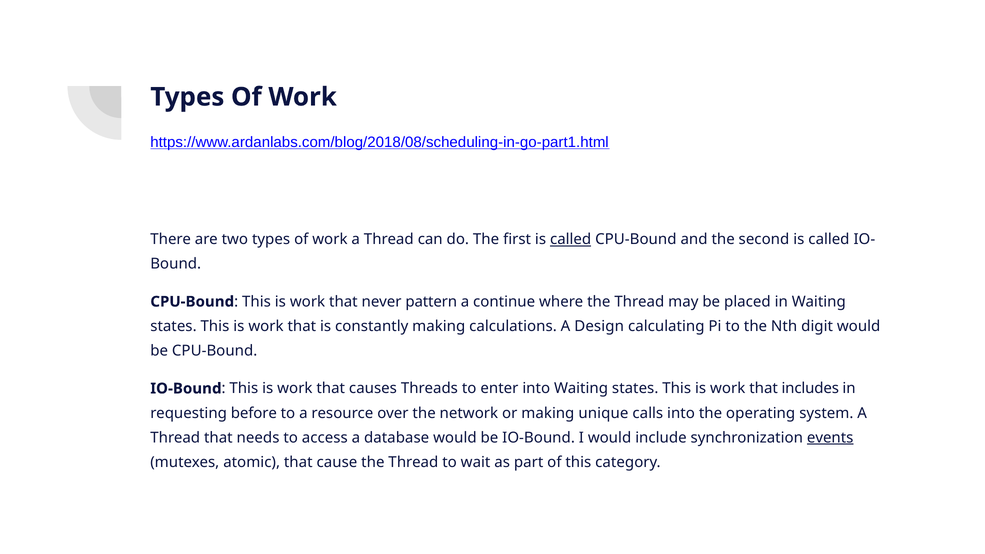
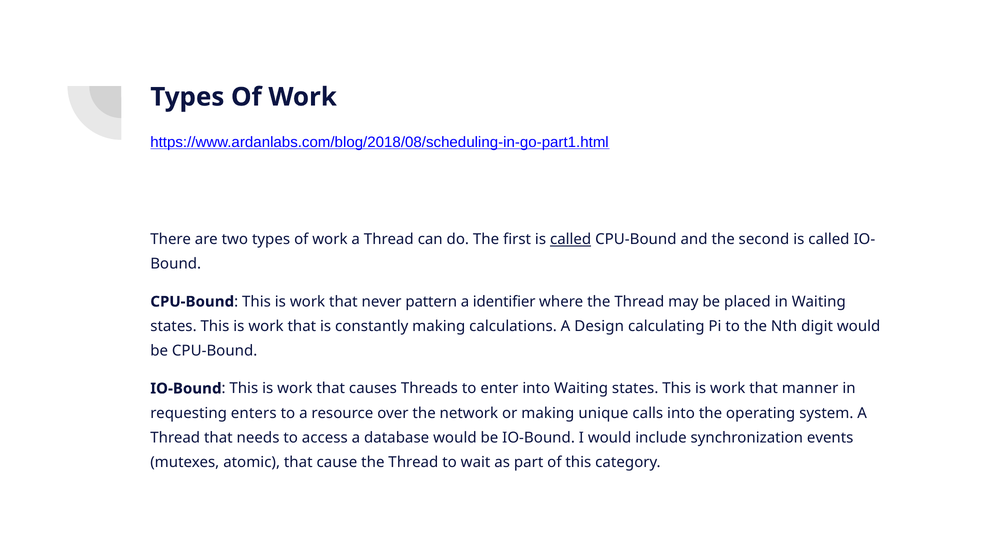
continue: continue -> identifier (504, 302)
includes: includes -> manner (810, 389)
before: before -> enters (254, 413)
events underline: present -> none (830, 438)
